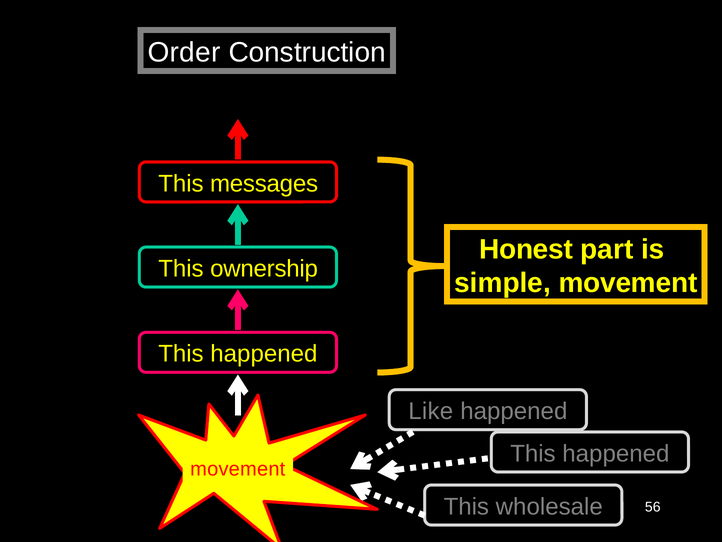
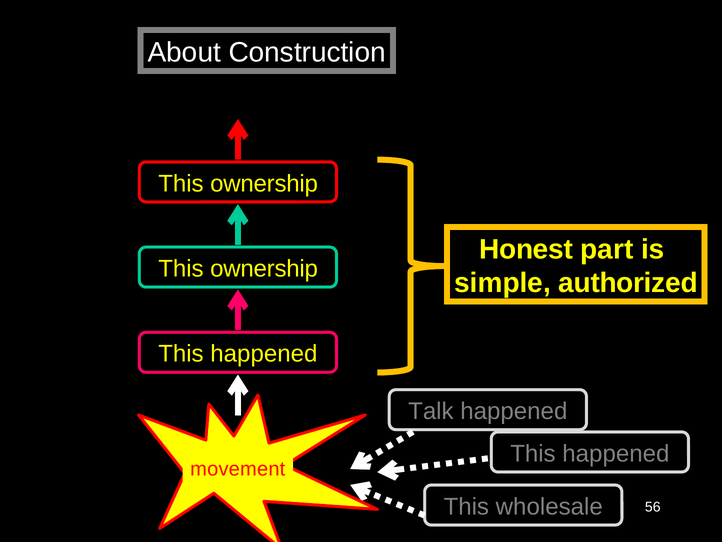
Order: Order -> About (184, 52)
messages: messages -> ownership (264, 183)
simple movement: movement -> authorized (628, 283)
Like: Like -> Talk (431, 411)
